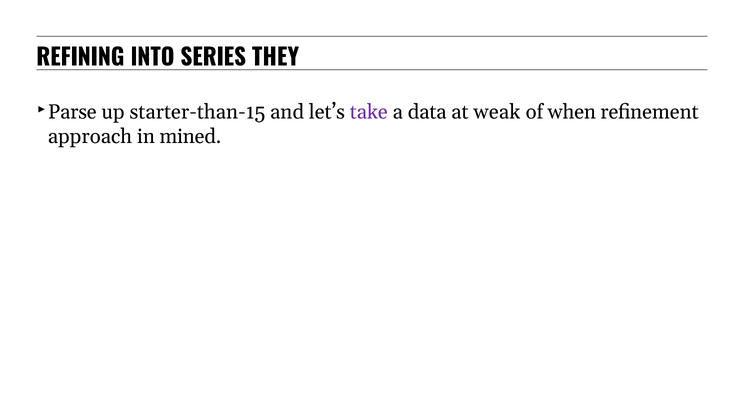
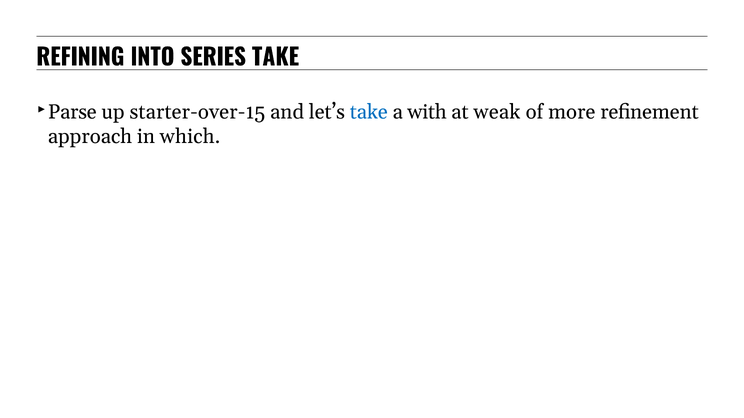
SERIES THEY: THEY -> TAKE (276, 58)
starter-than-15: starter-than-15 -> starter-over-15 (197, 112)
take colour: purple -> blue (369, 112)
data: data -> with (427, 112)
when: when -> more (572, 112)
mined: mined -> which (190, 136)
